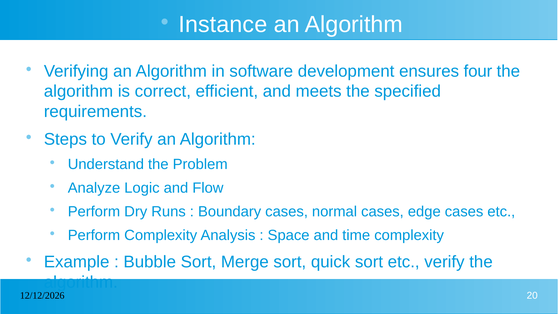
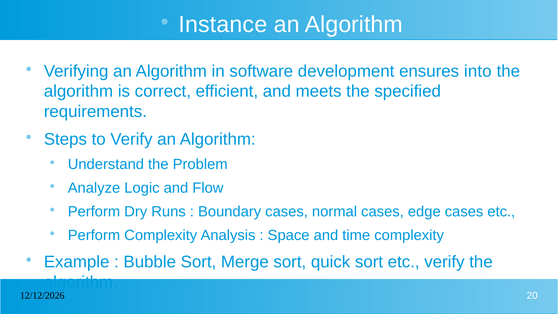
four: four -> into (478, 71)
